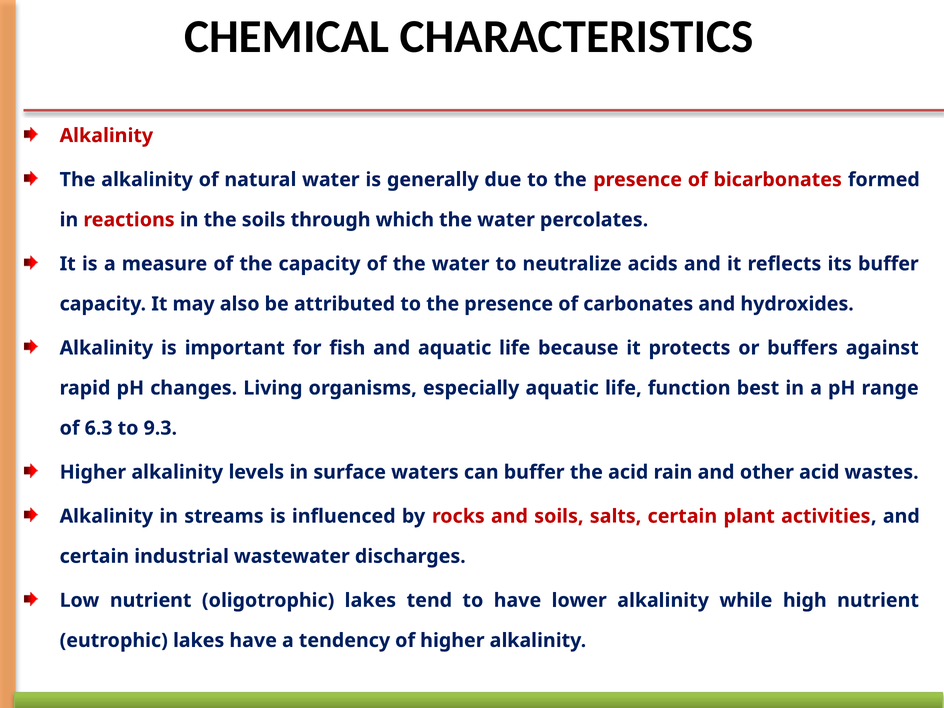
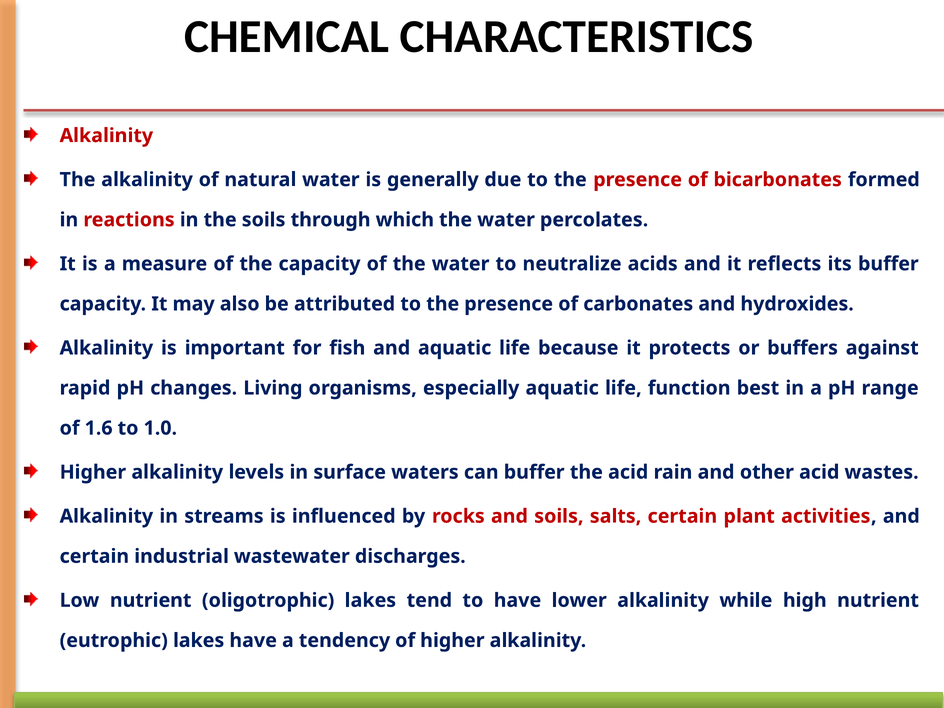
6.3: 6.3 -> 1.6 (99, 428)
9.3: 9.3 -> 1.0 (160, 428)
